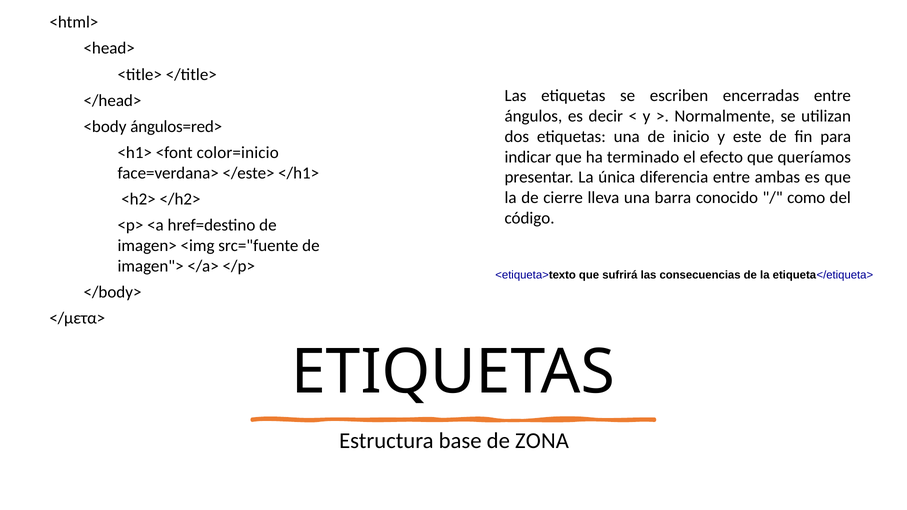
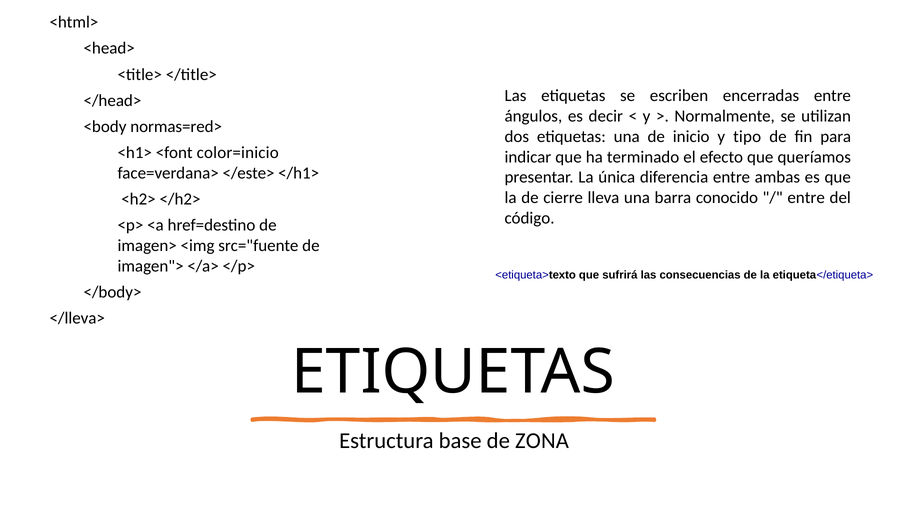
ángulos=red>: ángulos=red> -> normas=red> (176, 127)
este: este -> tipo (747, 137)
como: como -> entre (806, 198)
</μετα>: </μετα> -> </lleva> (77, 318)
